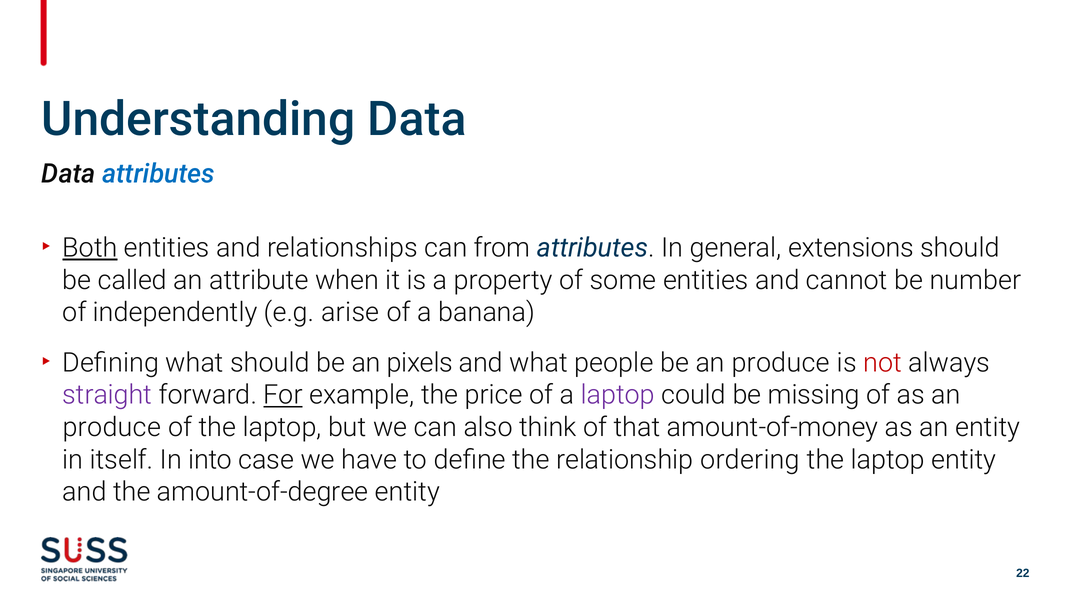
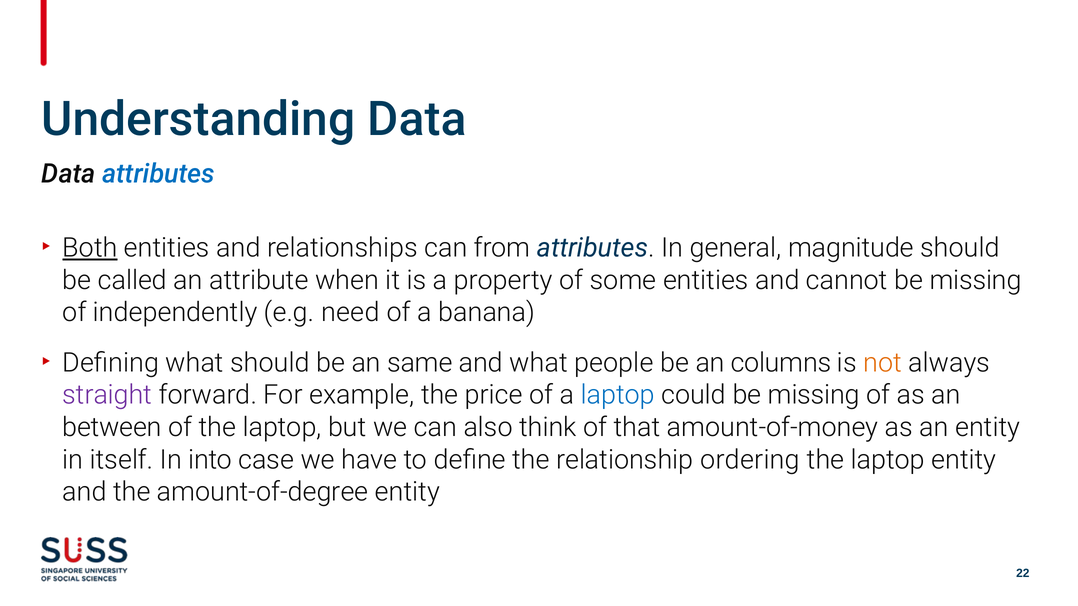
extensions: extensions -> magnitude (851, 248)
cannot be number: number -> missing (976, 280)
arise: arise -> need (350, 313)
pixels: pixels -> same (420, 363)
be an produce: produce -> columns (781, 363)
not colour: red -> orange (883, 363)
For underline: present -> none (283, 395)
laptop colour: purple -> blue (618, 395)
produce: produce -> between (112, 428)
